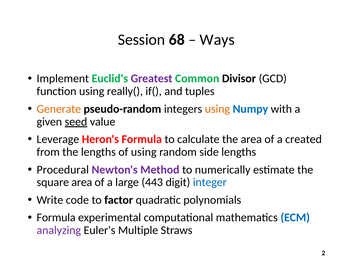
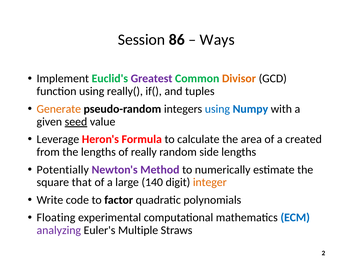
68: 68 -> 86 (177, 40)
Divisor colour: black -> orange (239, 79)
using colour: orange -> blue (217, 109)
of using: using -> really (144, 152)
Procedural: Procedural -> Potentially (63, 169)
square area: area -> that (82, 182)
443: 443 -> 140 (152, 182)
integer colour: blue -> orange (210, 182)
Formula: Formula -> Floating (56, 217)
